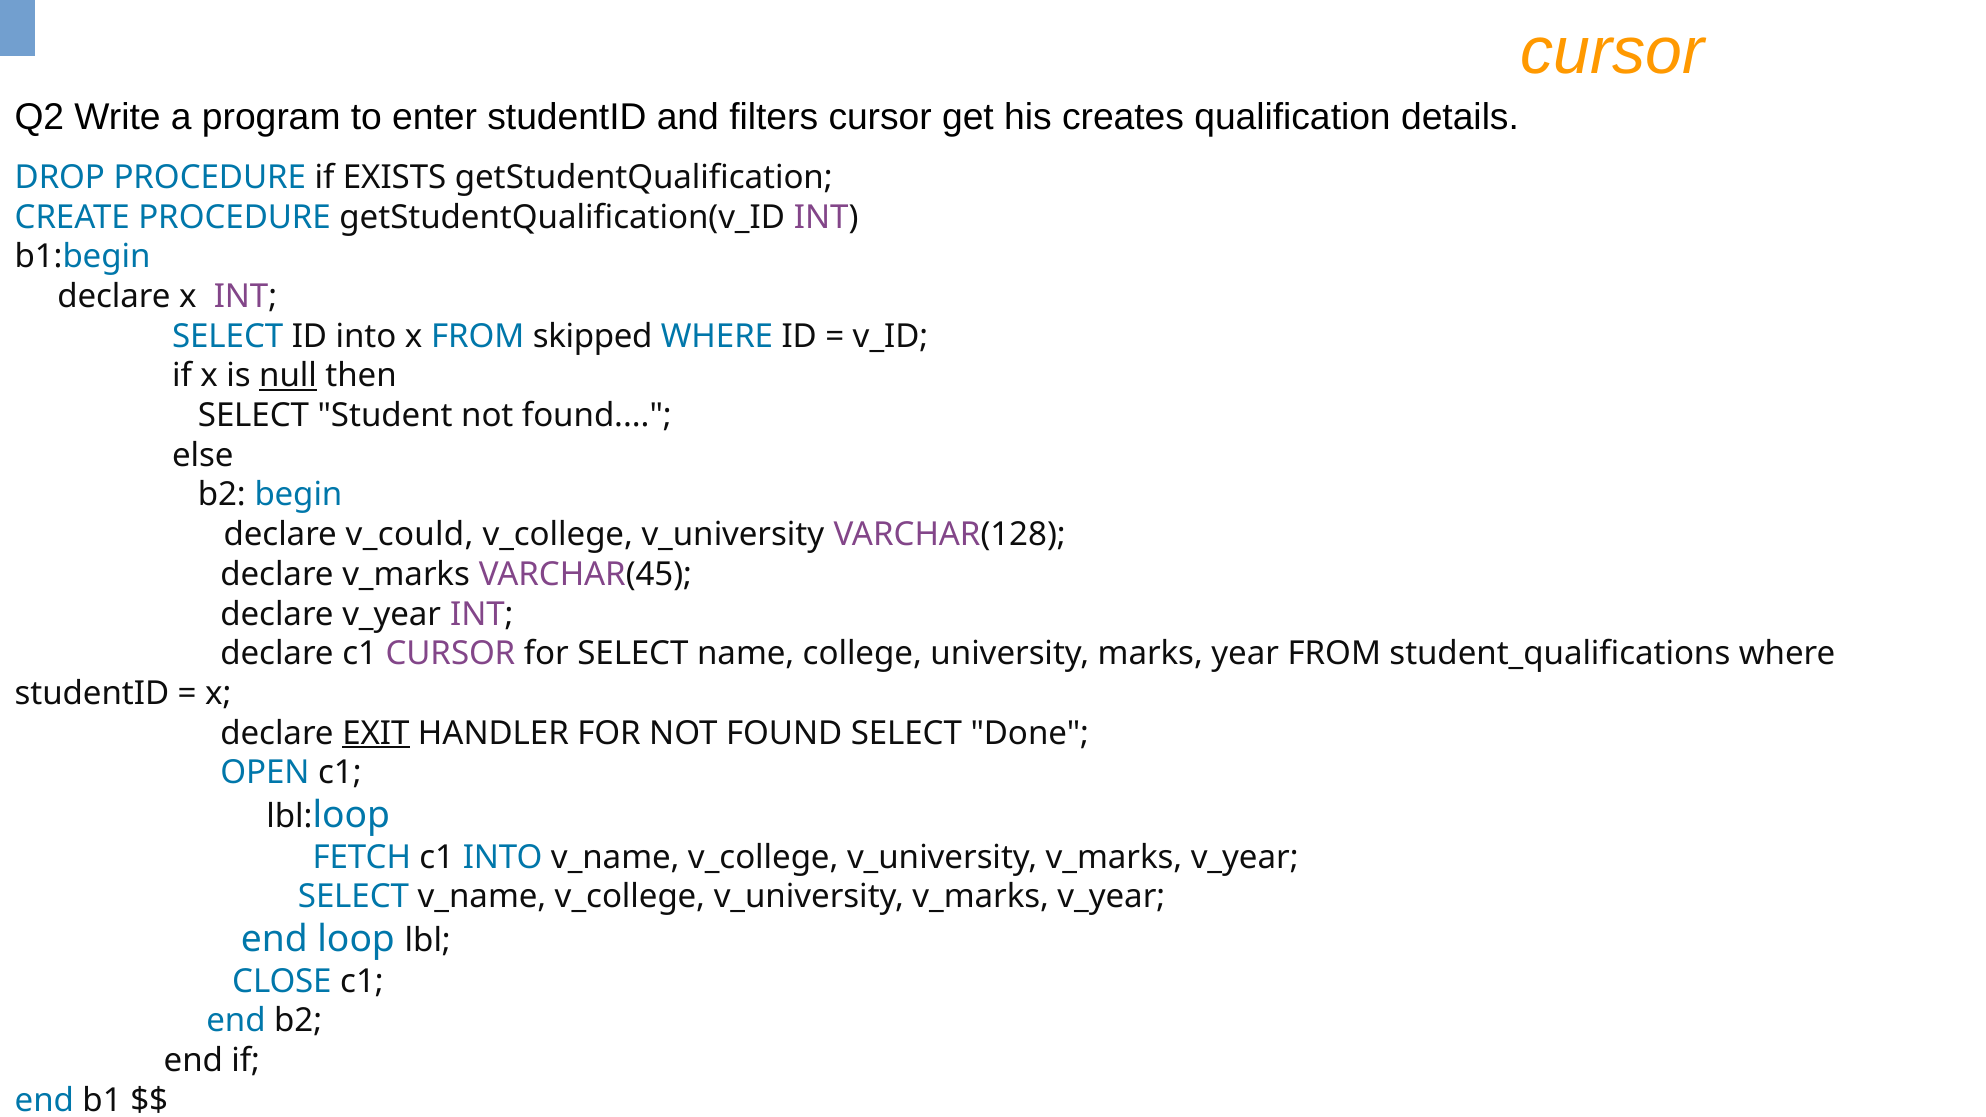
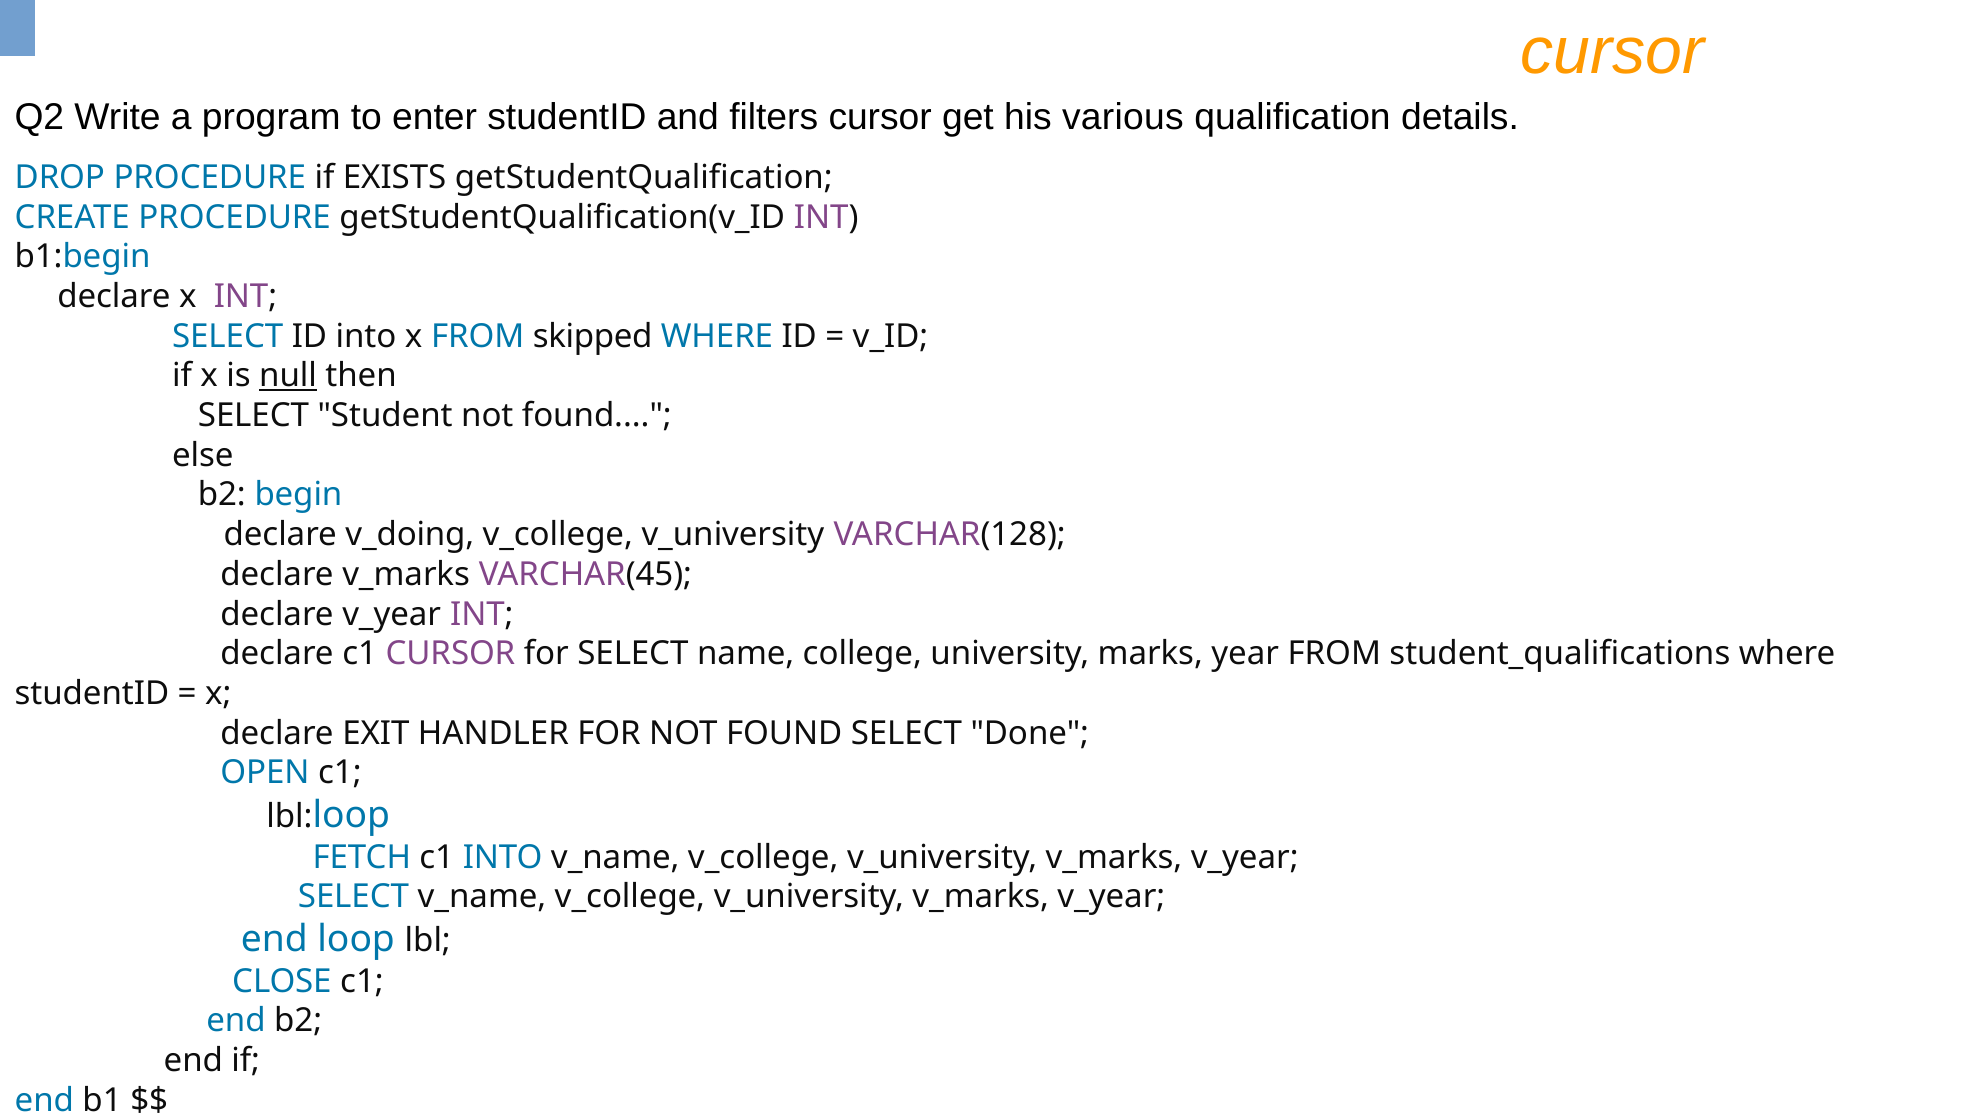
creates: creates -> various (1123, 117)
v_could: v_could -> v_doing (410, 535)
EXIT underline: present -> none (376, 733)
